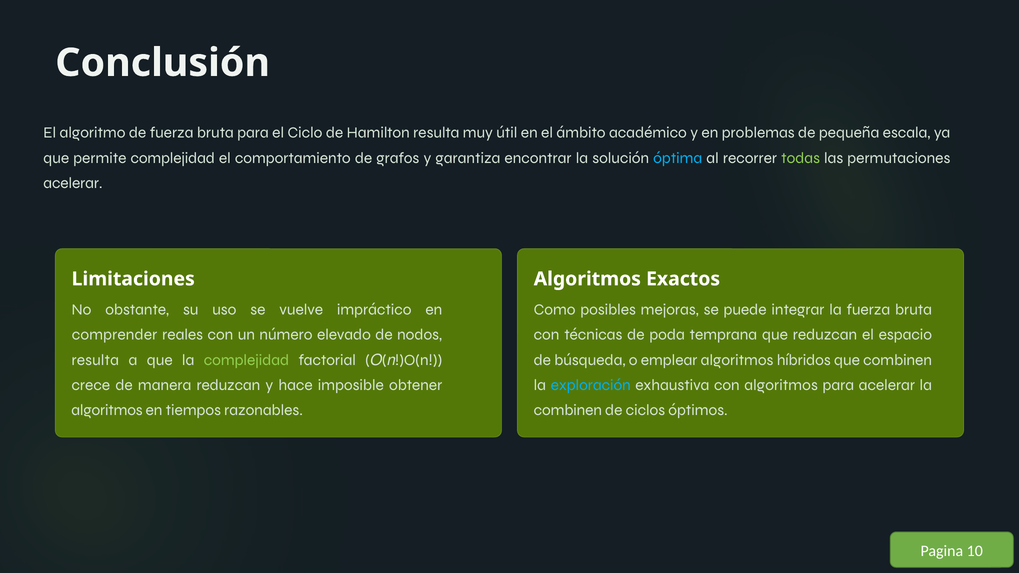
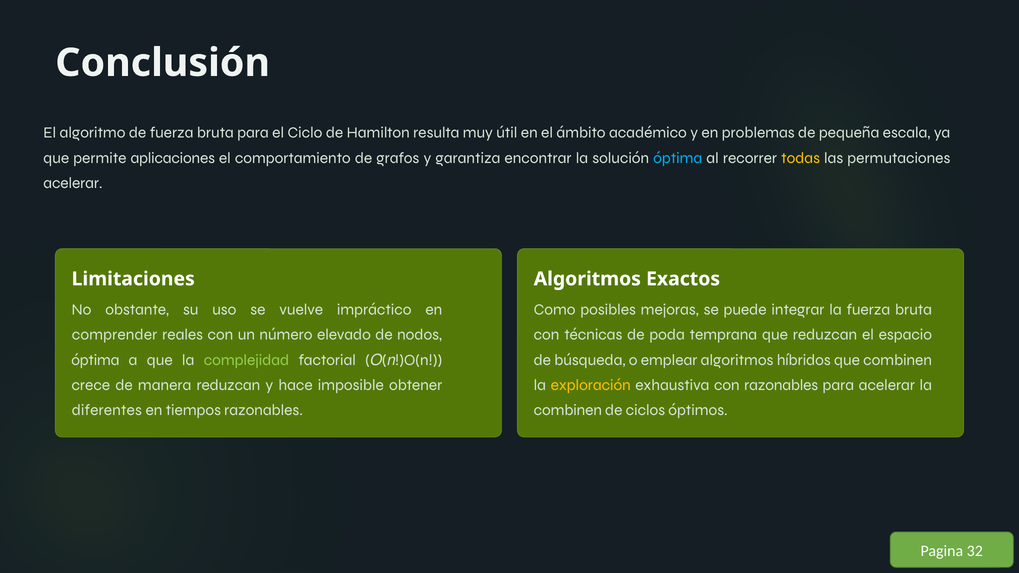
permite complejidad: complejidad -> aplicaciones (173, 158)
todas colour: light green -> yellow (801, 158)
resulta: resulta -> óptima (95, 360)
exploración colour: light blue -> yellow (591, 385)
con algoritmos: algoritmos -> razonables (781, 385)
algoritmos: algoritmos -> diferentes (107, 410)
10: 10 -> 32 (975, 551)
